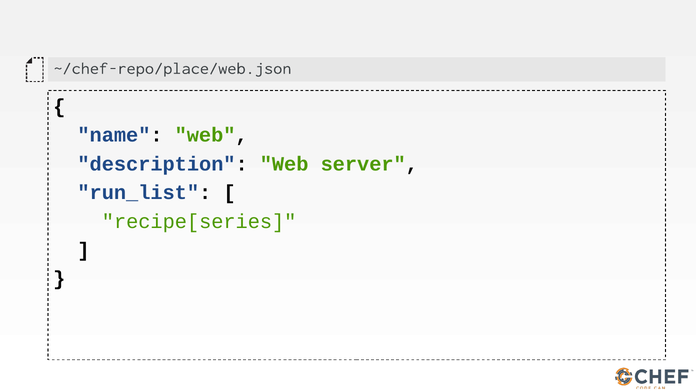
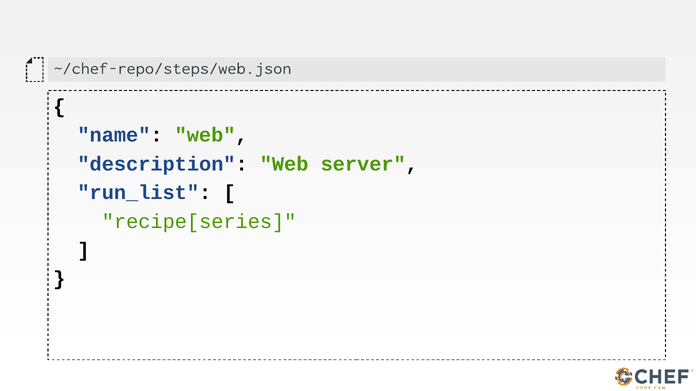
~/chef-repo/place/web.json: ~/chef-repo/place/web.json -> ~/chef-repo/steps/web.json (172, 68)
